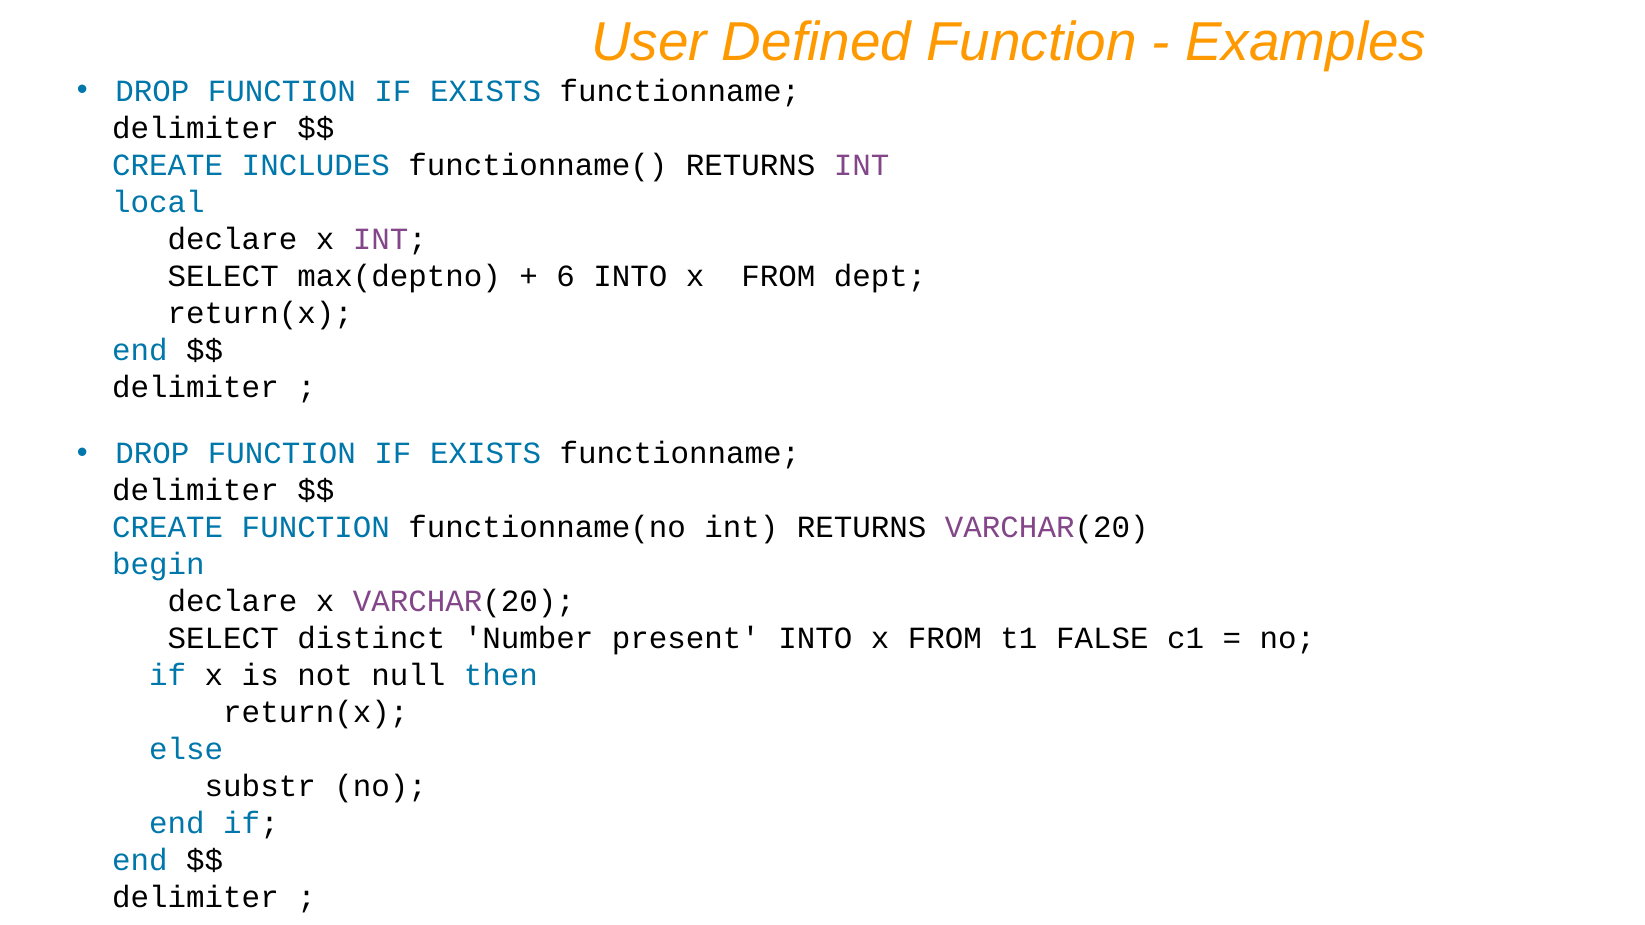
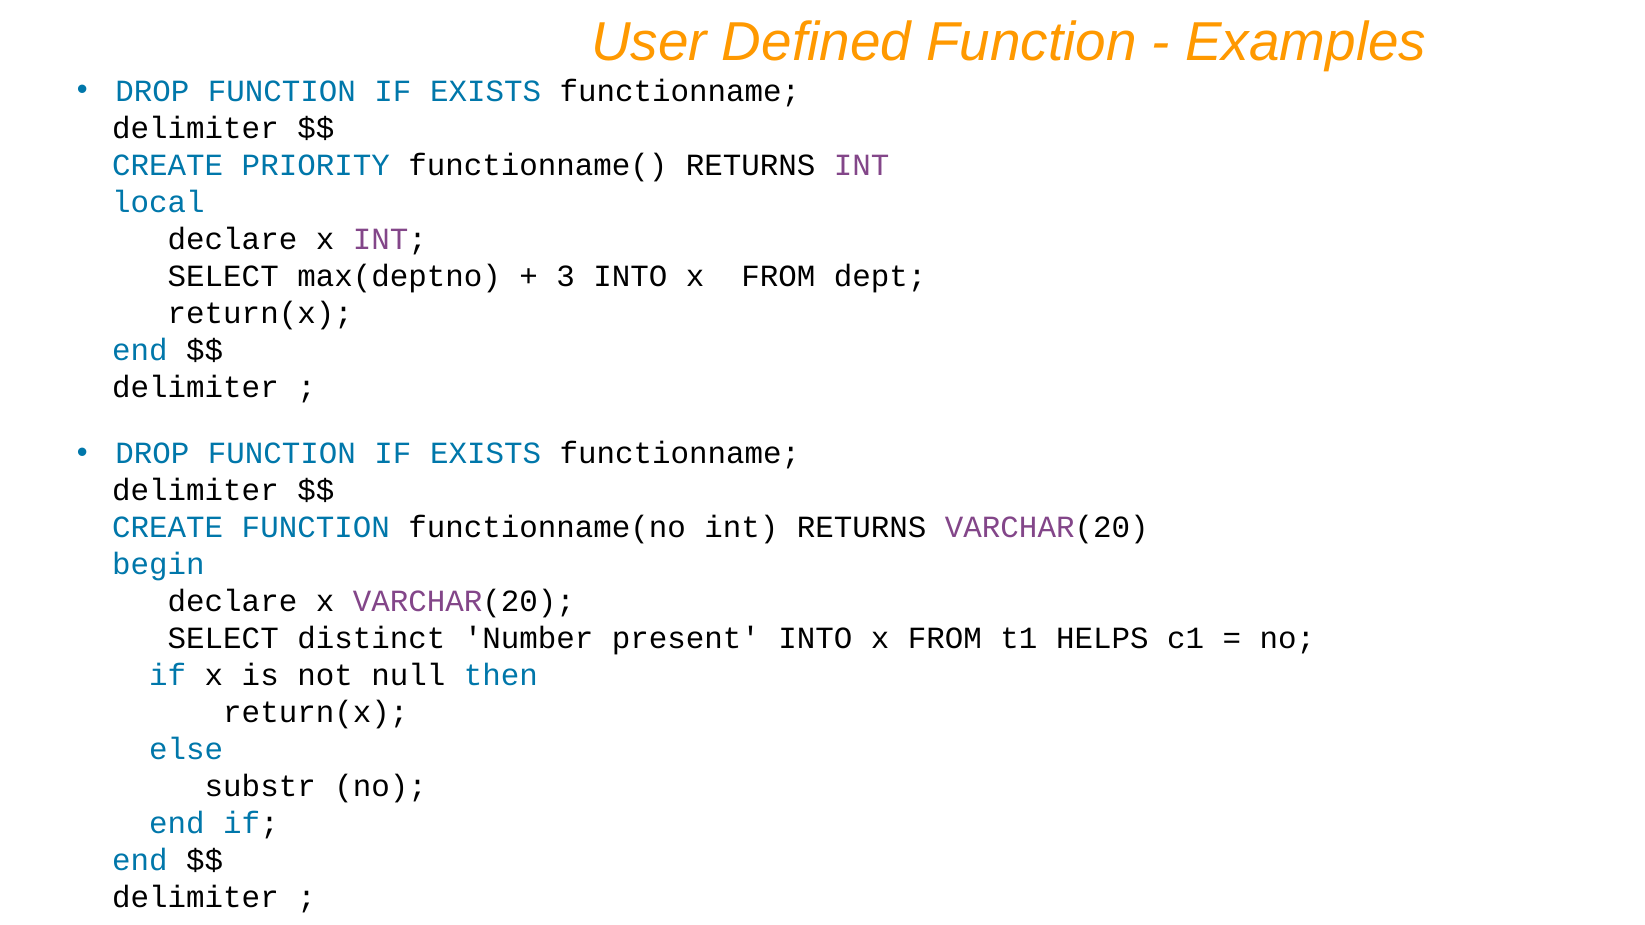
INCLUDES: INCLUDES -> PRIORITY (316, 165)
6: 6 -> 3 (566, 276)
FALSE: FALSE -> HELPS (1102, 639)
